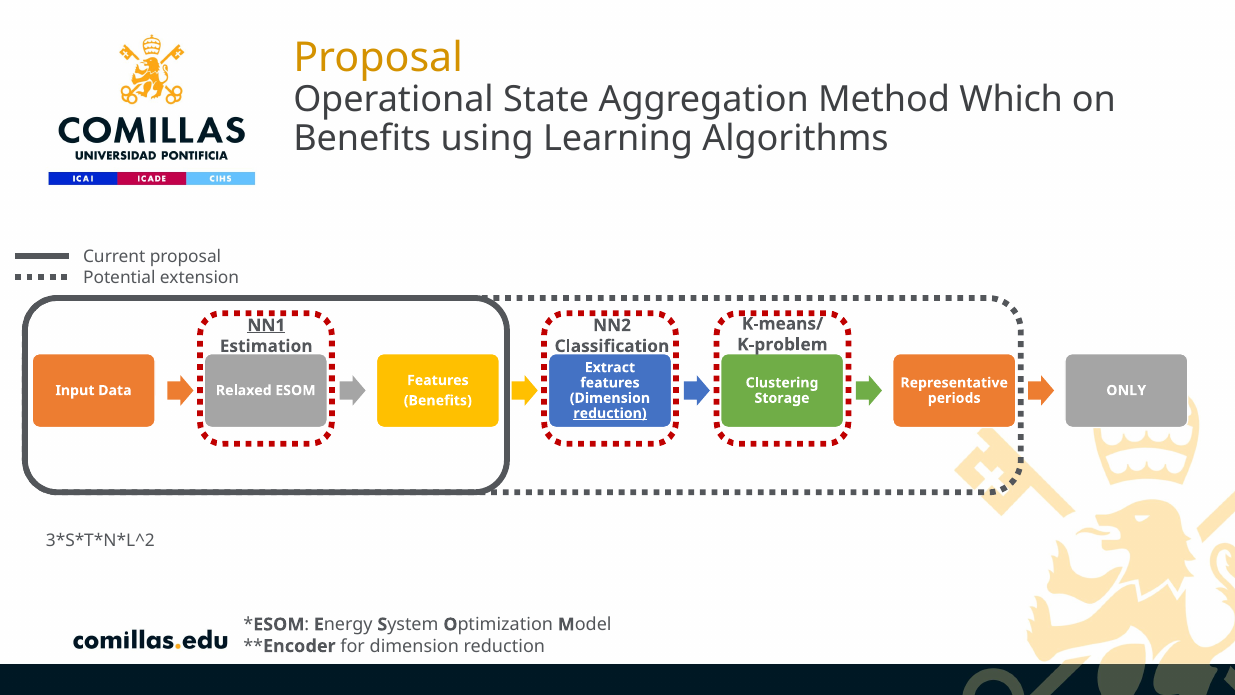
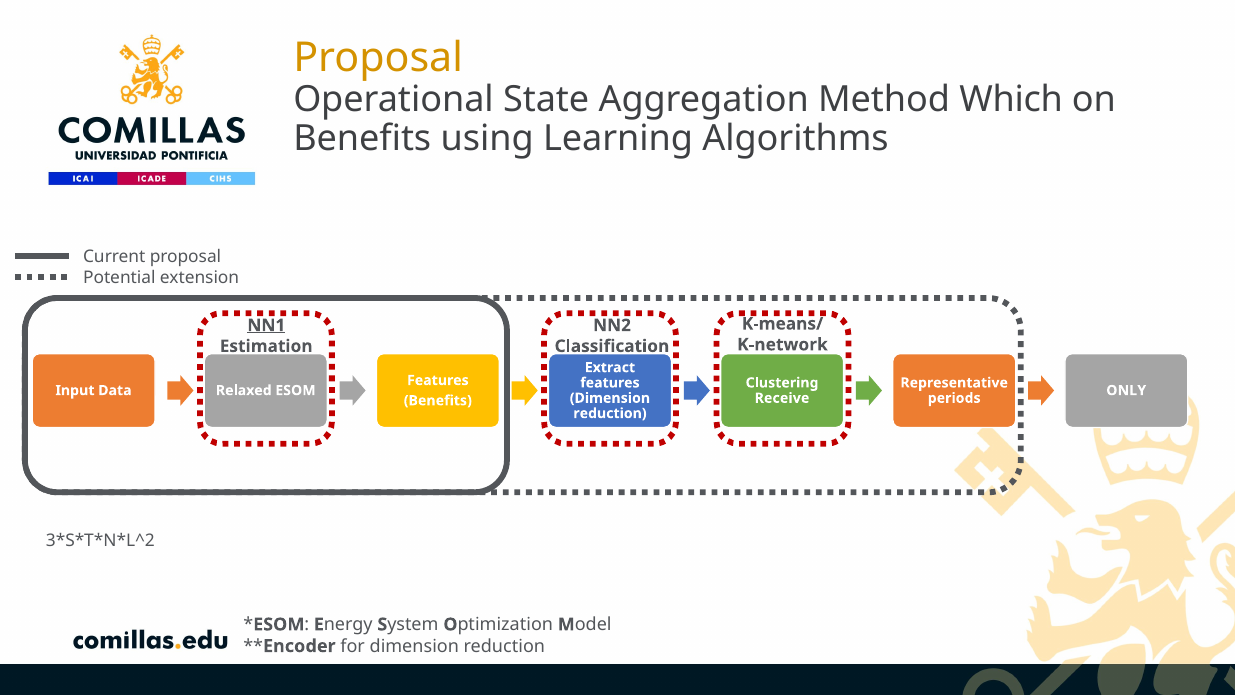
K-problem: K-problem -> K-network (782, 344)
Storage: Storage -> Receive (782, 398)
reduction underline: present -> none (610, 413)
